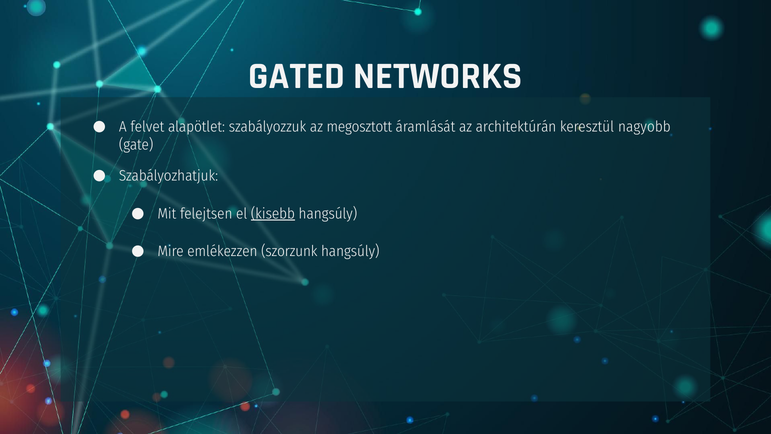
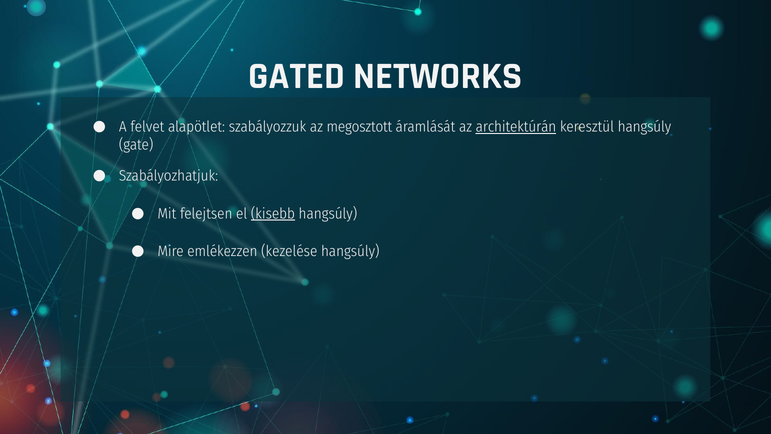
architektúrán underline: none -> present (516, 127)
keresztül nagyobb: nagyobb -> hangsúly (644, 127)
szorzunk: szorzunk -> kezelése (289, 251)
